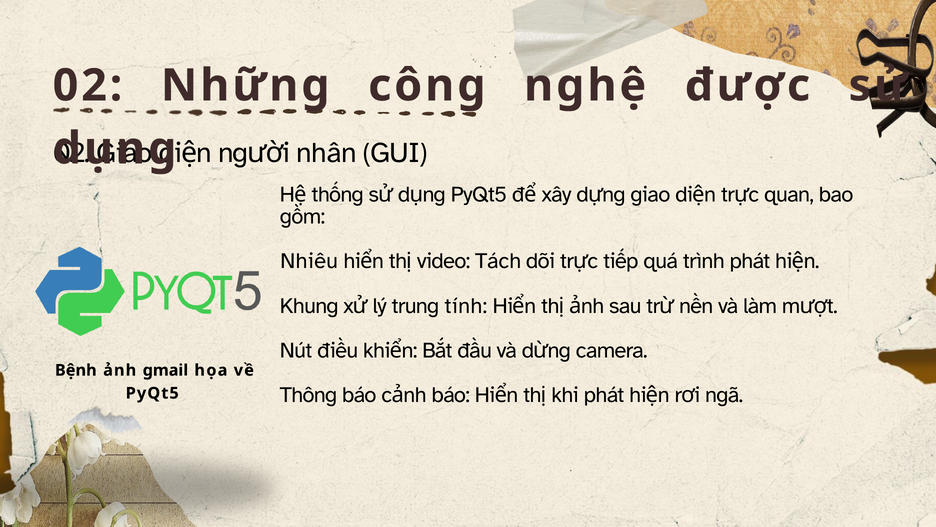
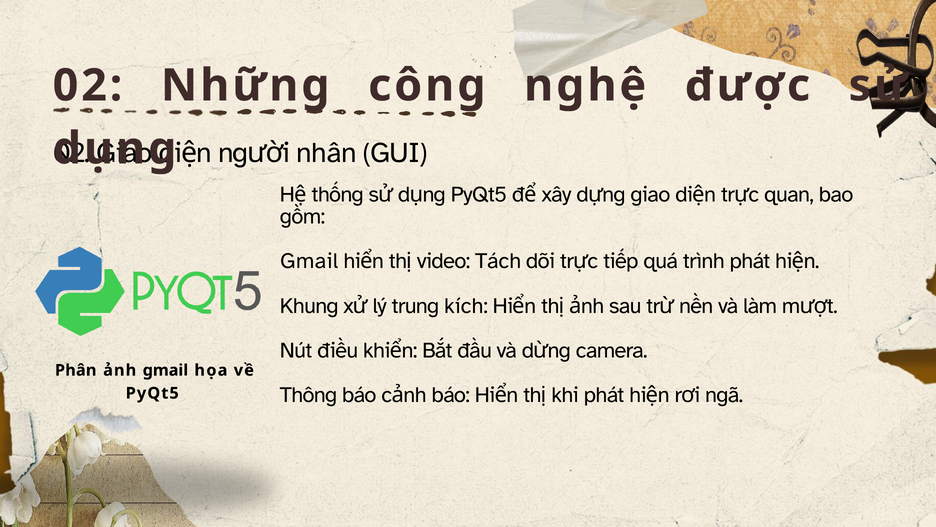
Nhiều: Nhiều -> Gmail (309, 261)
tính: tính -> kích (466, 305)
Bệnh: Bệnh -> Phân (76, 370)
